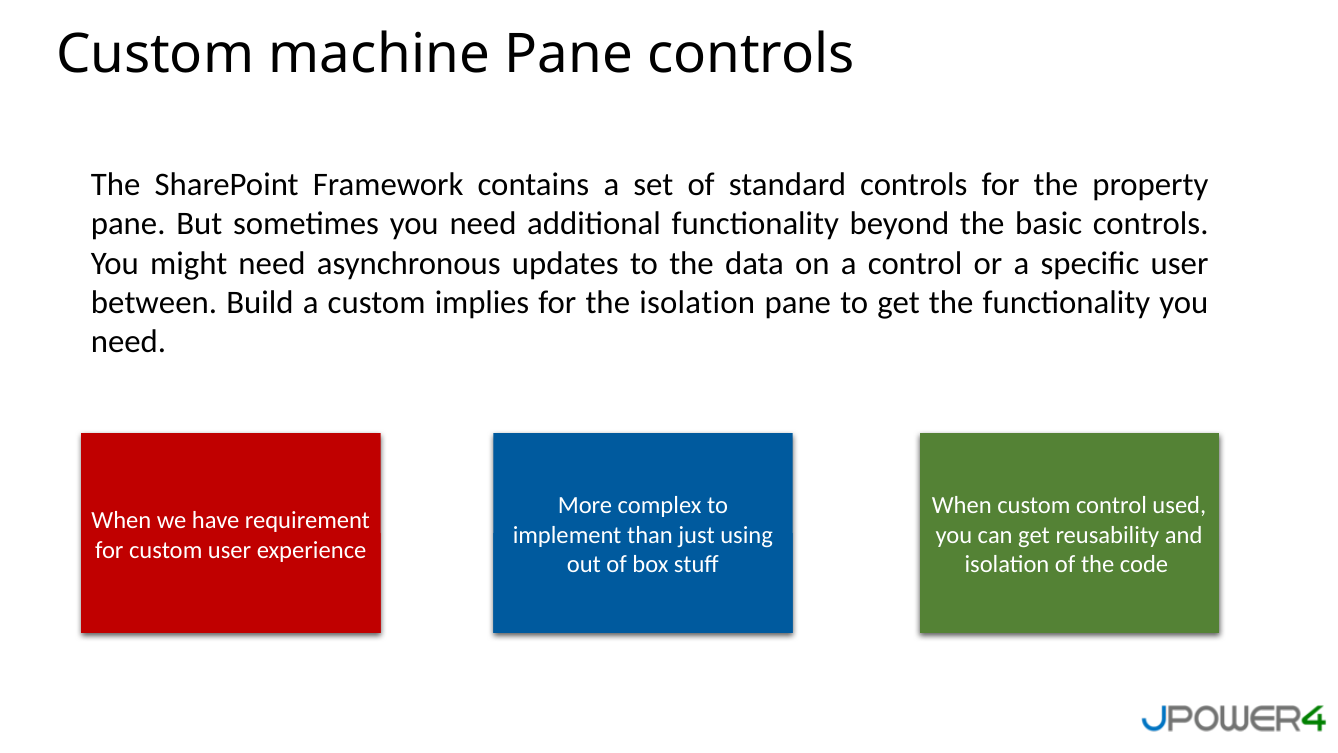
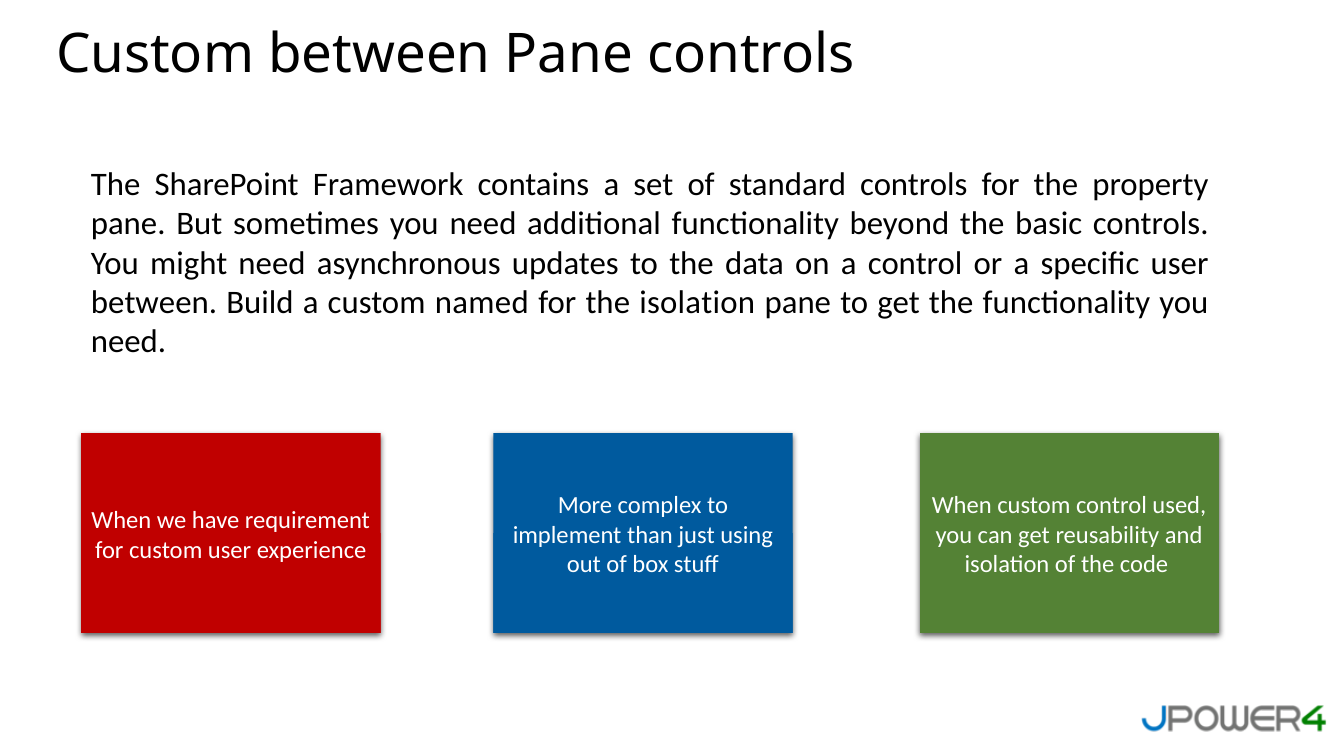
Custom machine: machine -> between (379, 54)
implies: implies -> named (482, 302)
